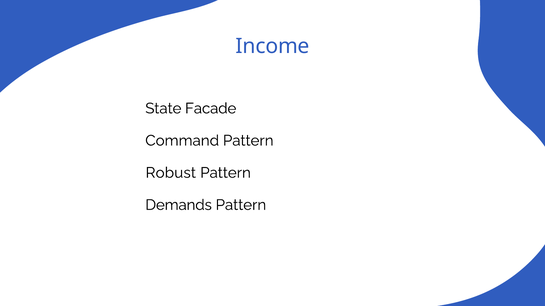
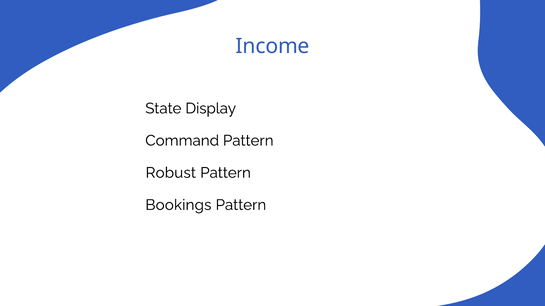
Facade: Facade -> Display (211, 109)
Demands: Demands -> Bookings (178, 205)
